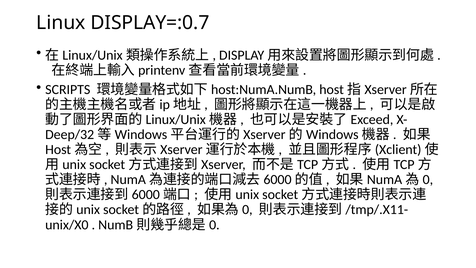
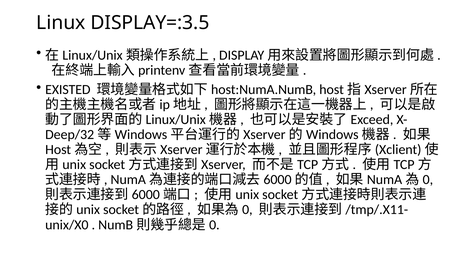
DISPLAY=:0.7: DISPLAY=:0.7 -> DISPLAY=:3.5 (150, 23)
SCRIPTS: SCRIPTS -> EXISTED (68, 90)
